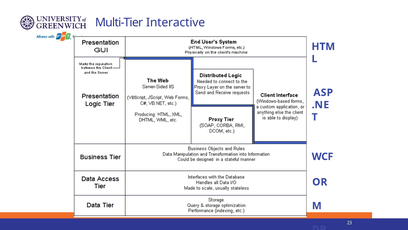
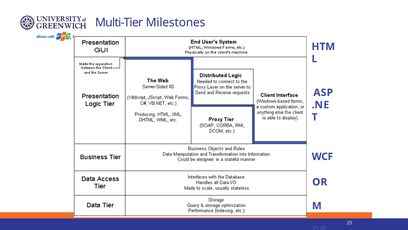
Interactive: Interactive -> Milestones (176, 23)
